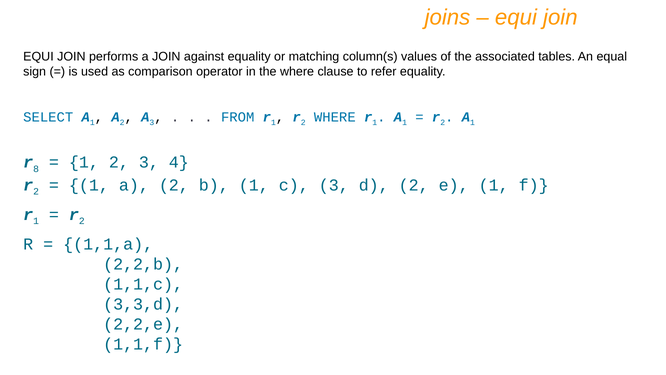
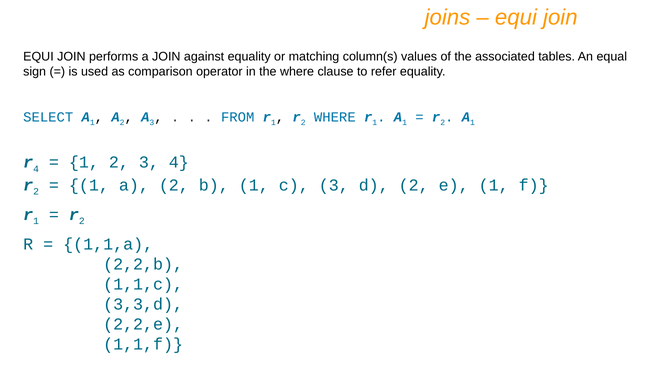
r 8: 8 -> 4 (36, 169)
